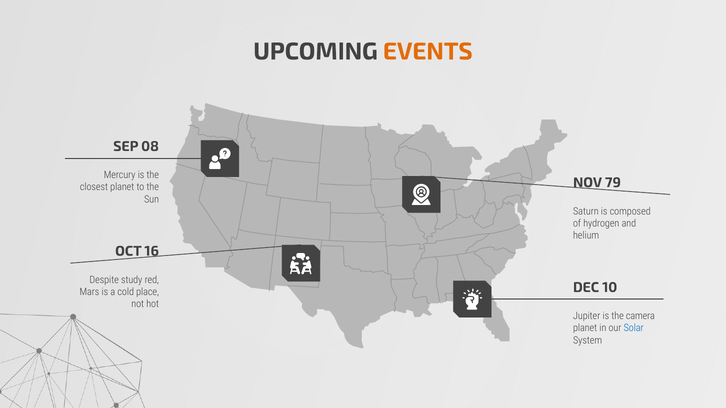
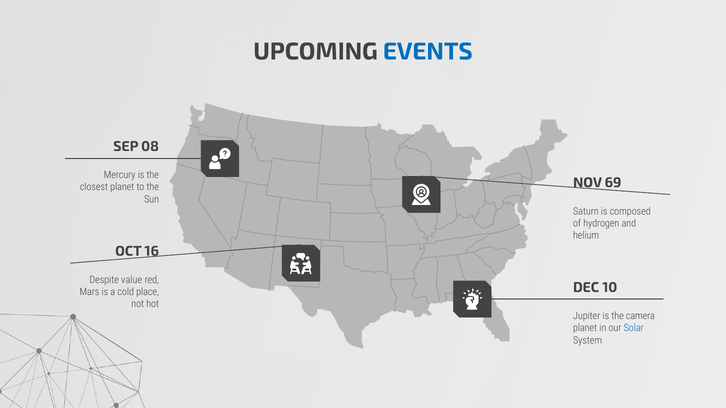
EVENTS colour: orange -> blue (428, 51)
79: 79 -> 69 (613, 183)
study: study -> value (132, 280)
